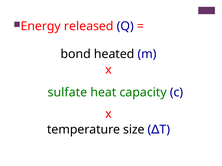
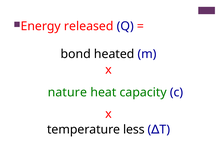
sulfate: sulfate -> nature (67, 93)
size: size -> less (134, 130)
